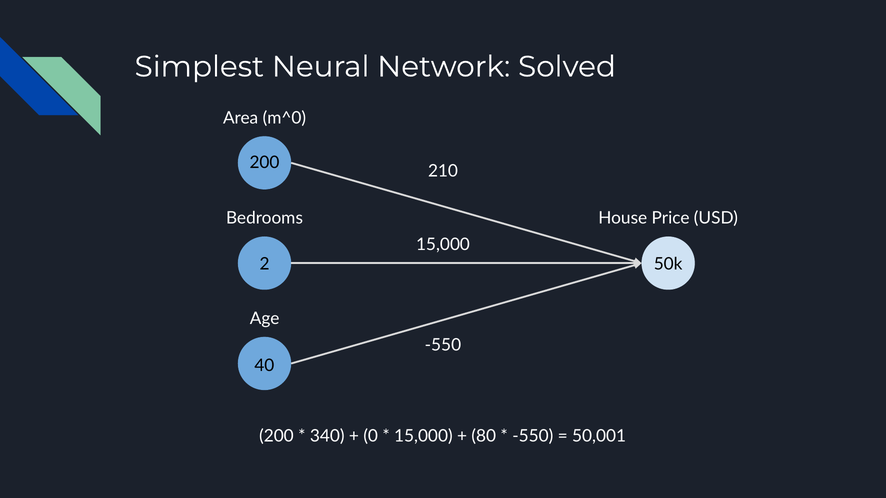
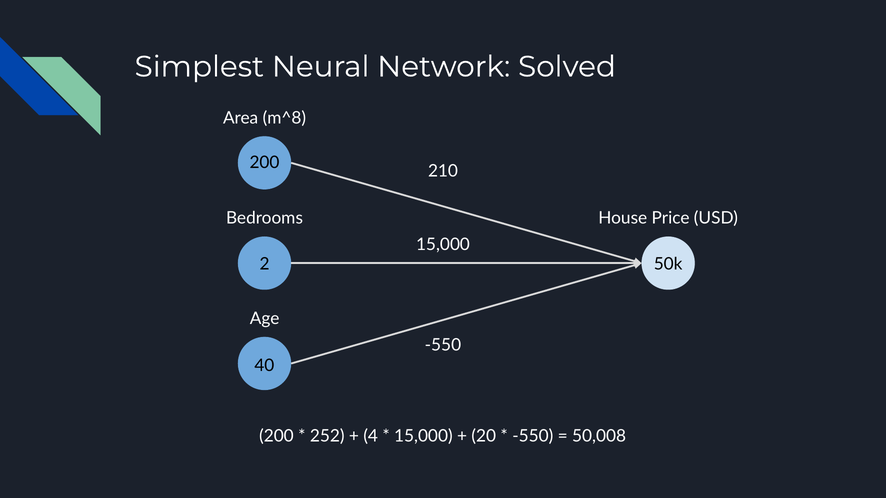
m^0: m^0 -> m^8 (284, 118)
340: 340 -> 252 (327, 436)
0: 0 -> 4 (371, 436)
80: 80 -> 20 (484, 436)
50,001: 50,001 -> 50,008 (599, 436)
